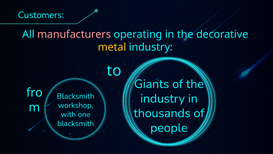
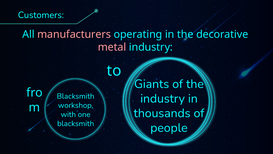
metal colour: yellow -> pink (112, 47)
